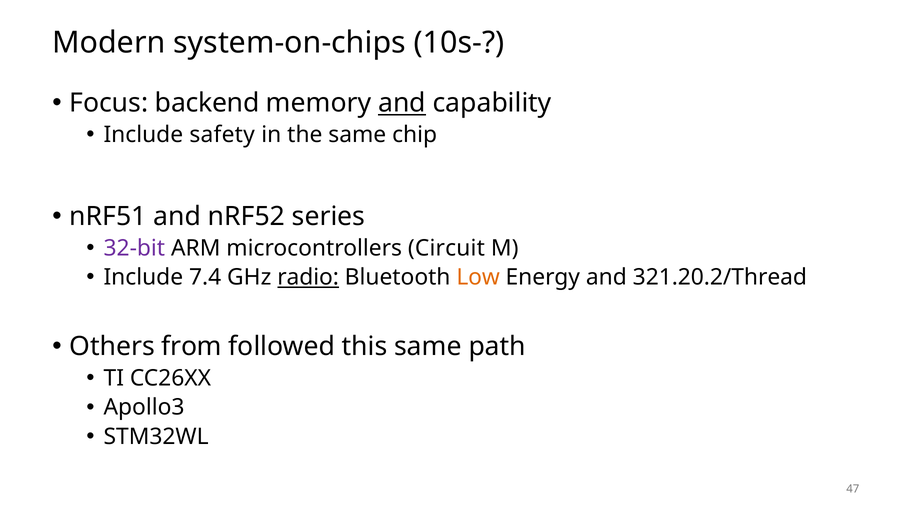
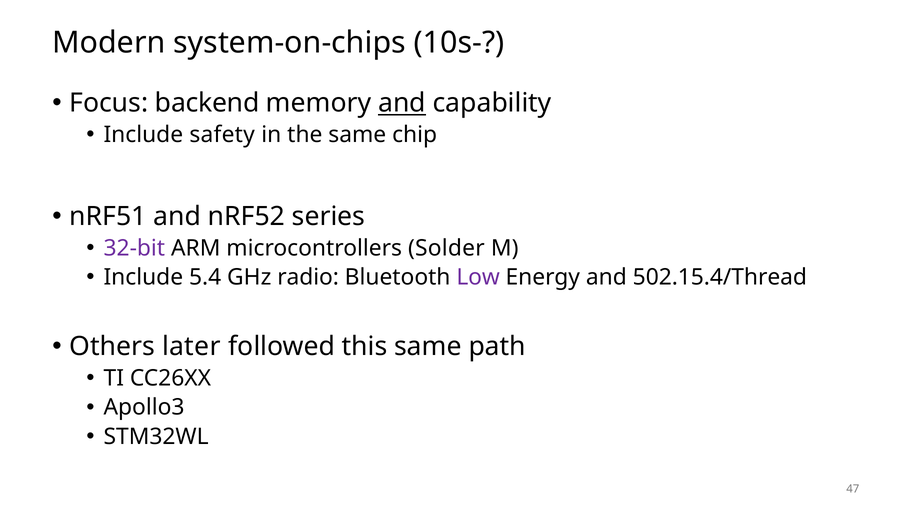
Circuit: Circuit -> Solder (446, 248)
7.4: 7.4 -> 5.4 (205, 277)
radio underline: present -> none (308, 277)
Low colour: orange -> purple (478, 277)
321.20.2/Thread: 321.20.2/Thread -> 502.15.4/Thread (720, 277)
from: from -> later (191, 347)
